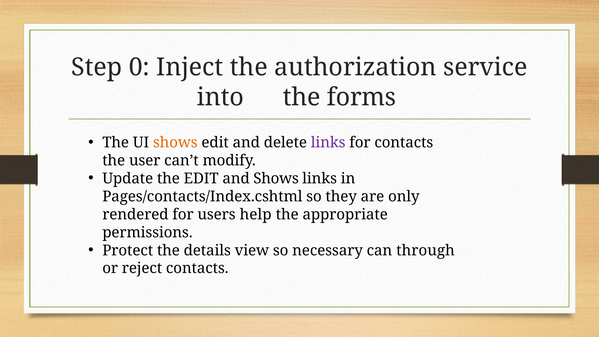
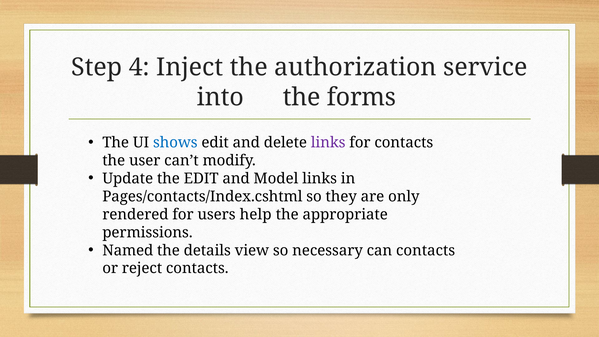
0: 0 -> 4 (139, 67)
shows colour: orange -> blue (175, 143)
and Shows: Shows -> Model (276, 178)
Protect: Protect -> Named (128, 250)
can through: through -> contacts (426, 250)
